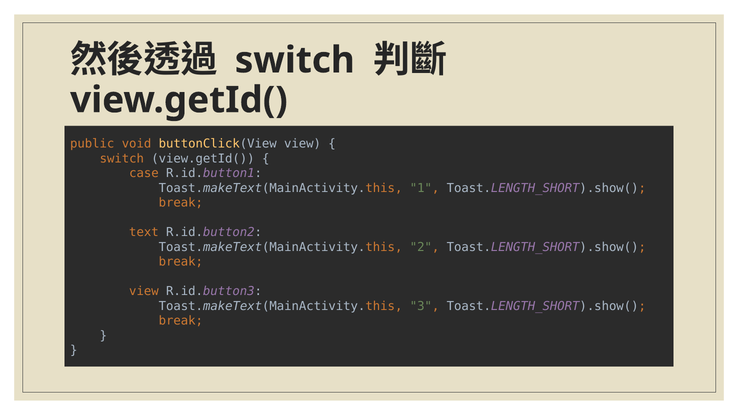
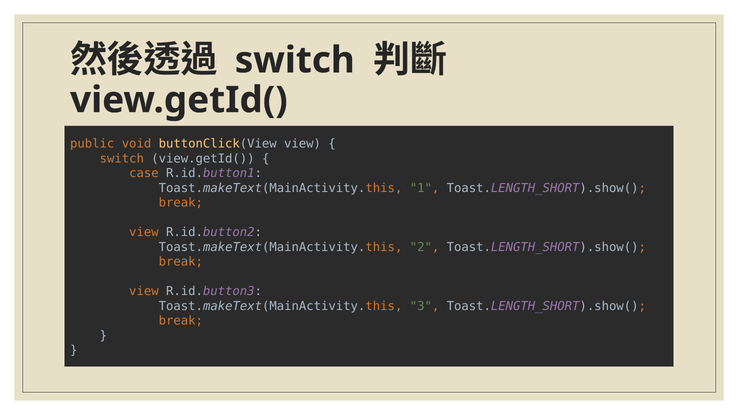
text: text -> view (144, 232)
